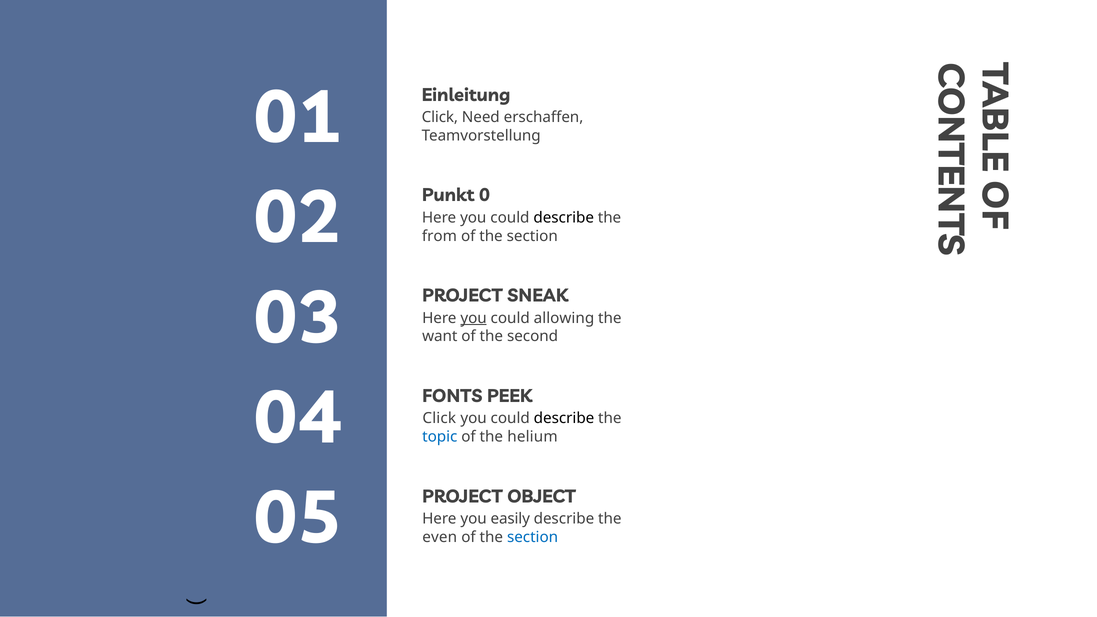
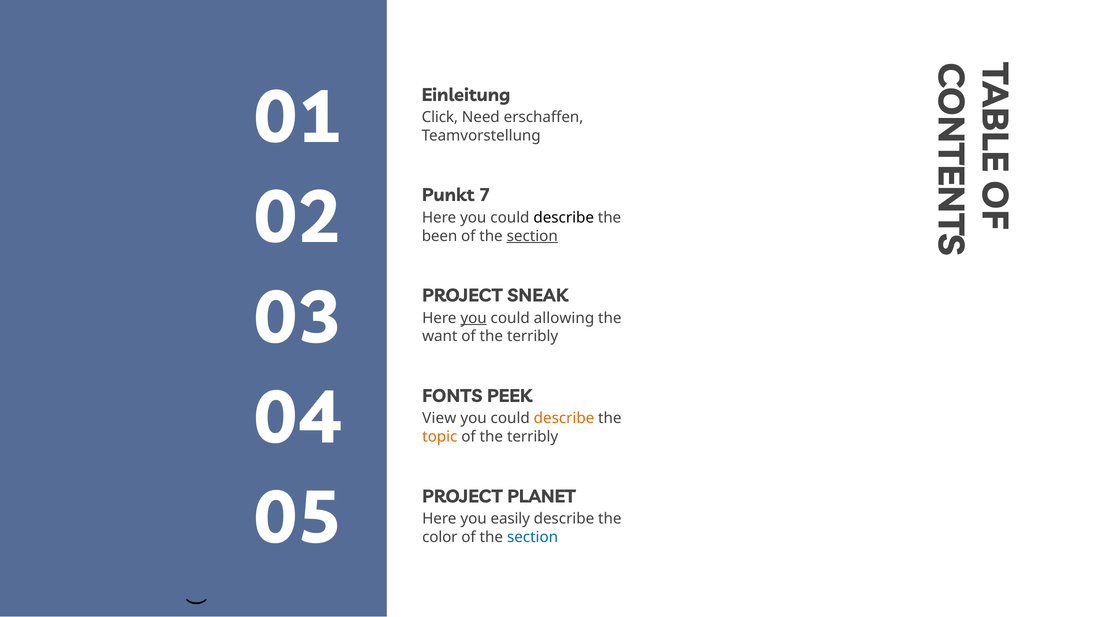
0: 0 -> 7 (485, 195)
from: from -> been (440, 236)
section underline: none -> present (532, 236)
second: second -> terribly (533, 336)
Click: Click -> View (439, 418)
describe colour: black -> orange (564, 418)
topic colour: blue -> orange (440, 437)
helium: helium -> terribly (533, 437)
OBJECT: OBJECT -> PLANET (542, 497)
even: even -> color (440, 537)
